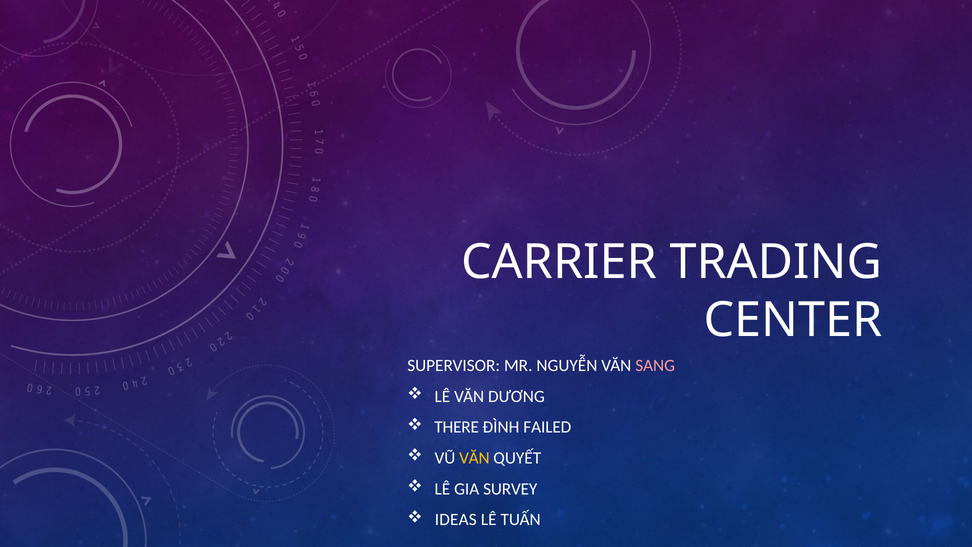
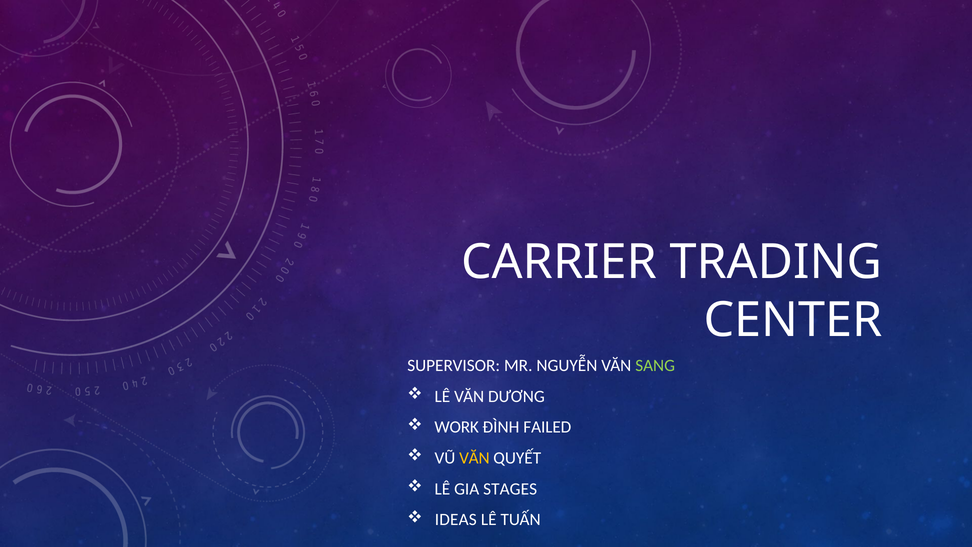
SANG colour: pink -> light green (655, 366)
THERE: THERE -> WORK (457, 427)
SURVEY: SURVEY -> STAGES (510, 489)
